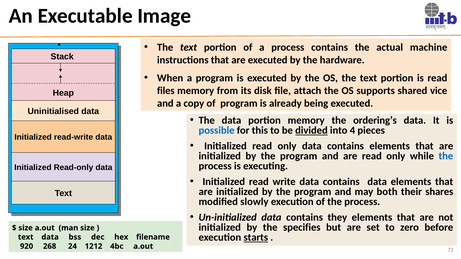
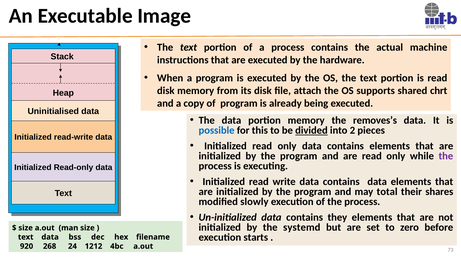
files: files -> disk (166, 91)
vice: vice -> chrt (439, 91)
ordering’s: ordering’s -> removes’s (375, 120)
4: 4 -> 2 (352, 131)
the colour: blue -> purple (446, 156)
both: both -> total (387, 192)
specifies: specifies -> systemd (302, 228)
starts underline: present -> none (256, 238)
